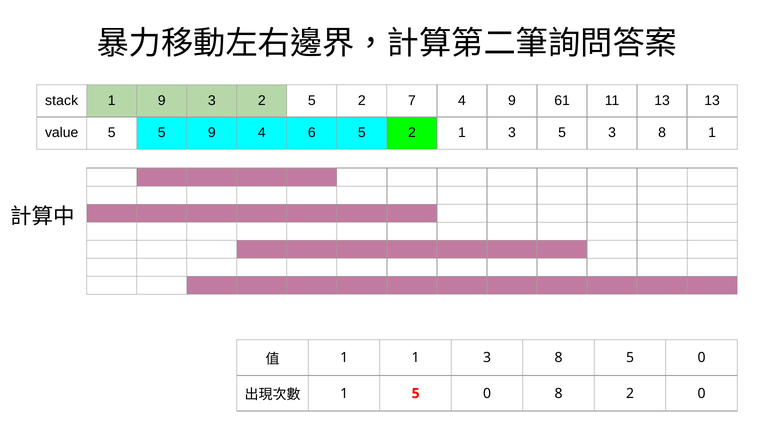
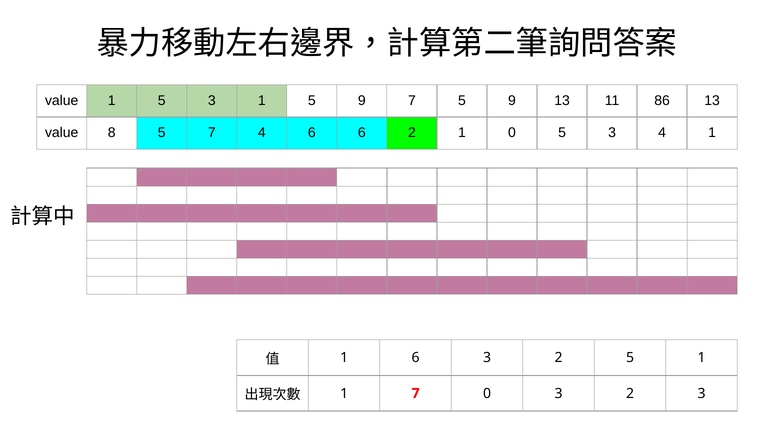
stack: stack -> value (62, 100)
9: 9 -> 5 (162, 100)
3 2: 2 -> 1 (262, 100)
2: 2 -> 9 (362, 100)
7 4: 4 -> 5 (462, 100)
9 61: 61 -> 13 (562, 100)
11 13: 13 -> 86 (662, 100)
value 5: 5 -> 8 (112, 133)
5 9: 9 -> 7 (212, 133)
6 5: 5 -> 6 (362, 133)
2 1 3: 3 -> 0 (512, 133)
5 3 8: 8 -> 4 (662, 133)
1 1: 1 -> 6 (416, 357)
8: 8 -> 2 (559, 357)
0: 0 -> 1 (702, 357)
1 5: 5 -> 7 (416, 393)
0 8: 8 -> 3 (559, 393)
2 0: 0 -> 3 (702, 393)
